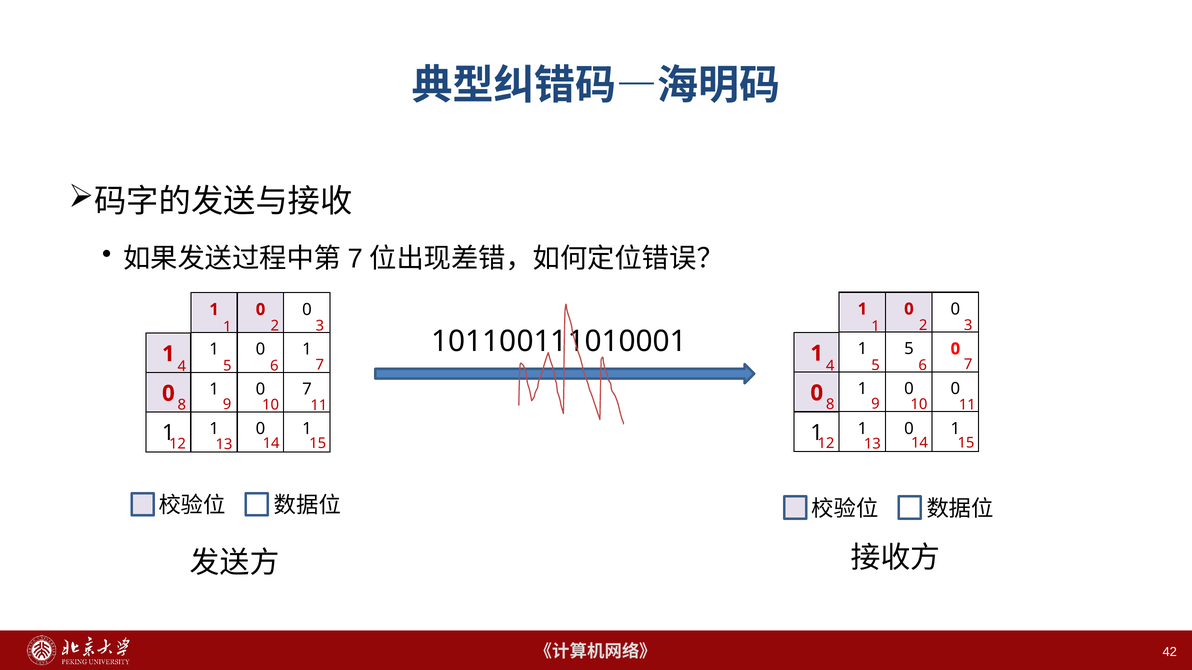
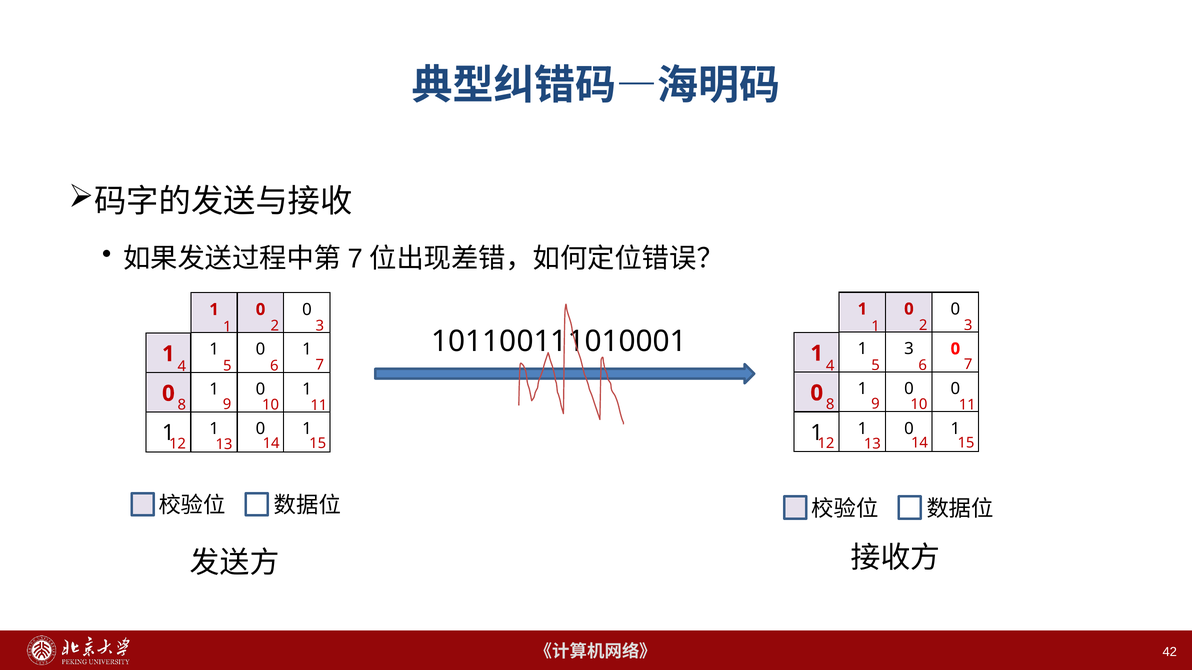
1 5: 5 -> 3 (909, 349)
7: 7 -> 1 (307, 389)
